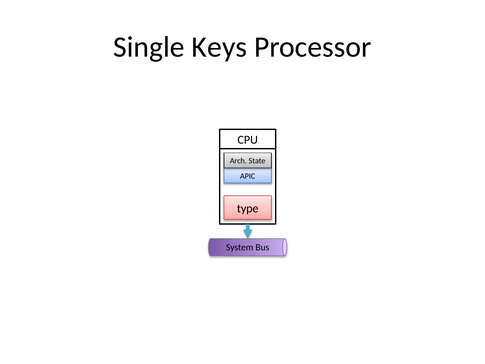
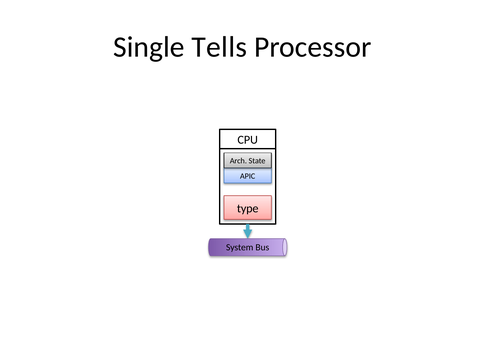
Keys: Keys -> Tells (219, 47)
